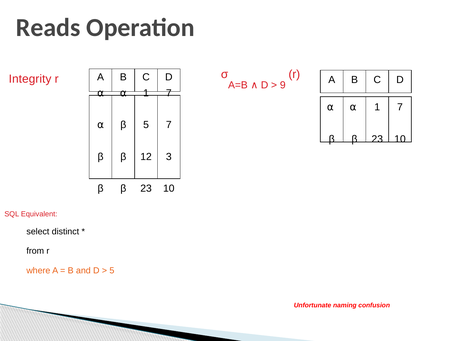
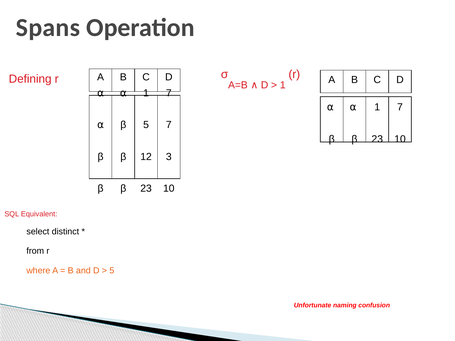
Reads: Reads -> Spans (48, 28)
Integrity: Integrity -> Defining (30, 79)
9: 9 -> 1 (283, 85)
